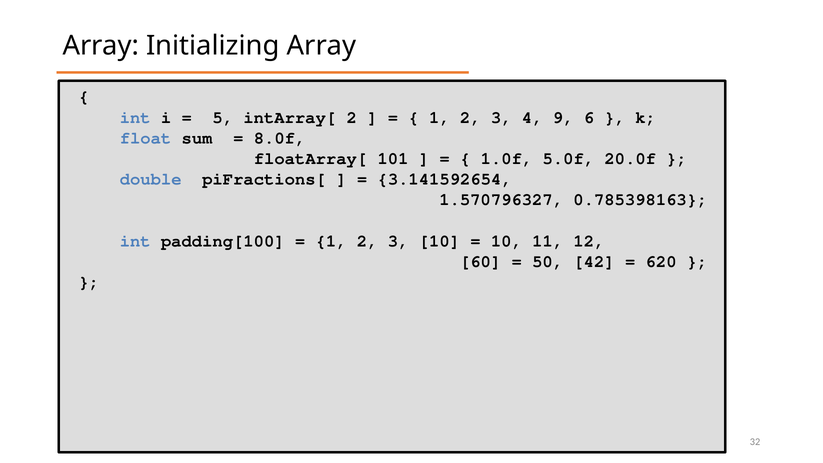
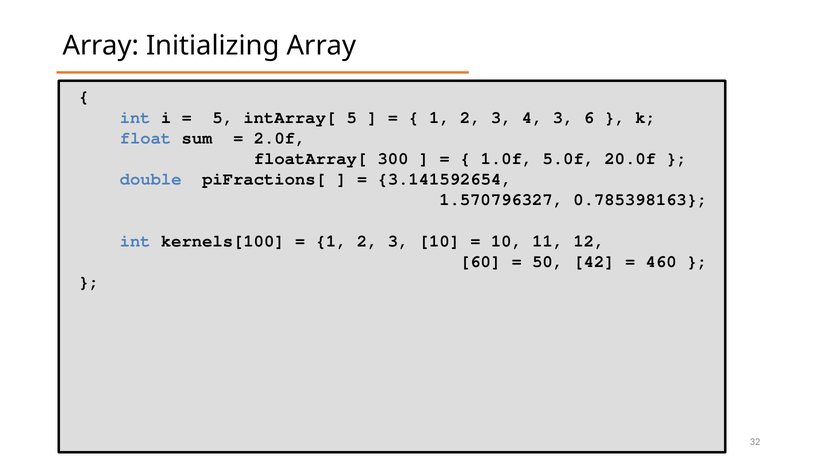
intArray[ 2: 2 -> 5 (352, 117)
4 9: 9 -> 3 (563, 117)
8.0f: 8.0f -> 2.0f (280, 138)
101: 101 -> 300 (393, 158)
padding[100: padding[100 -> kernels[100 (223, 241)
620: 620 -> 460 (661, 261)
